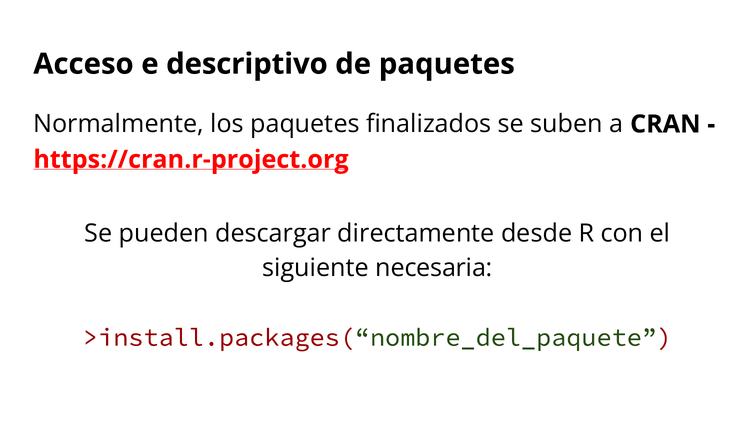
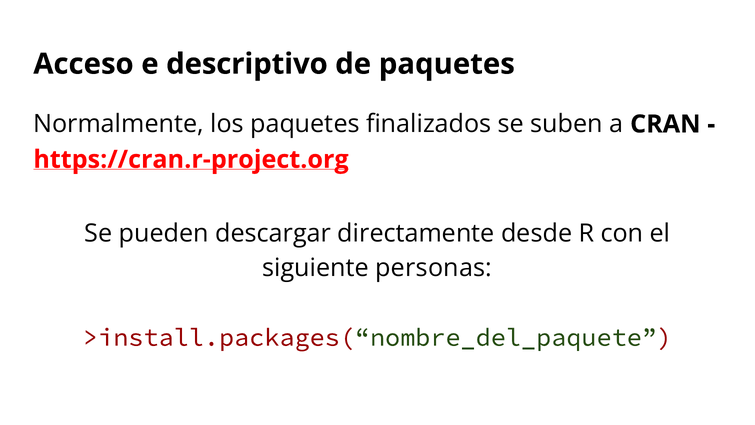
necesaria: necesaria -> personas (434, 268)
